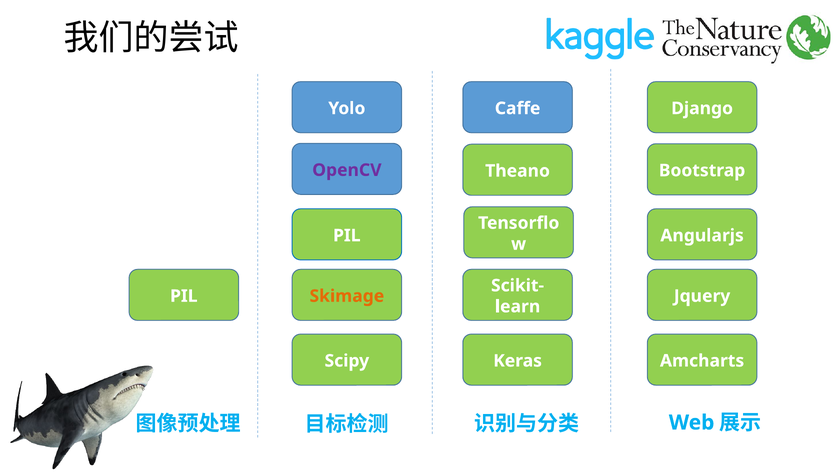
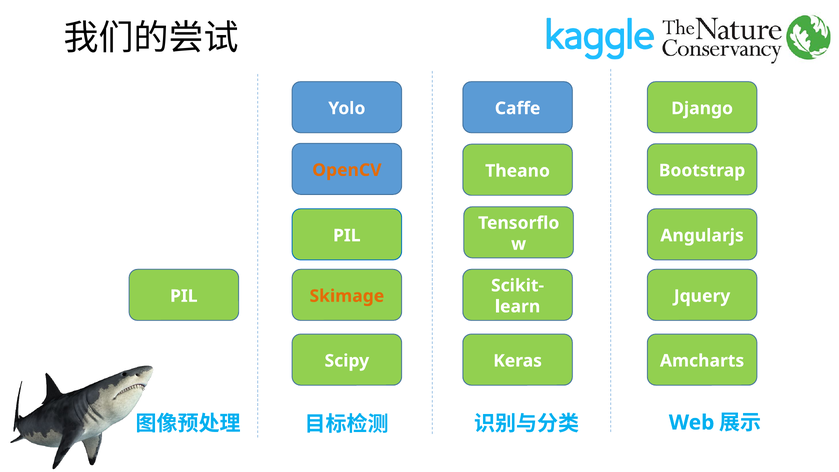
OpenCV colour: purple -> orange (347, 170)
